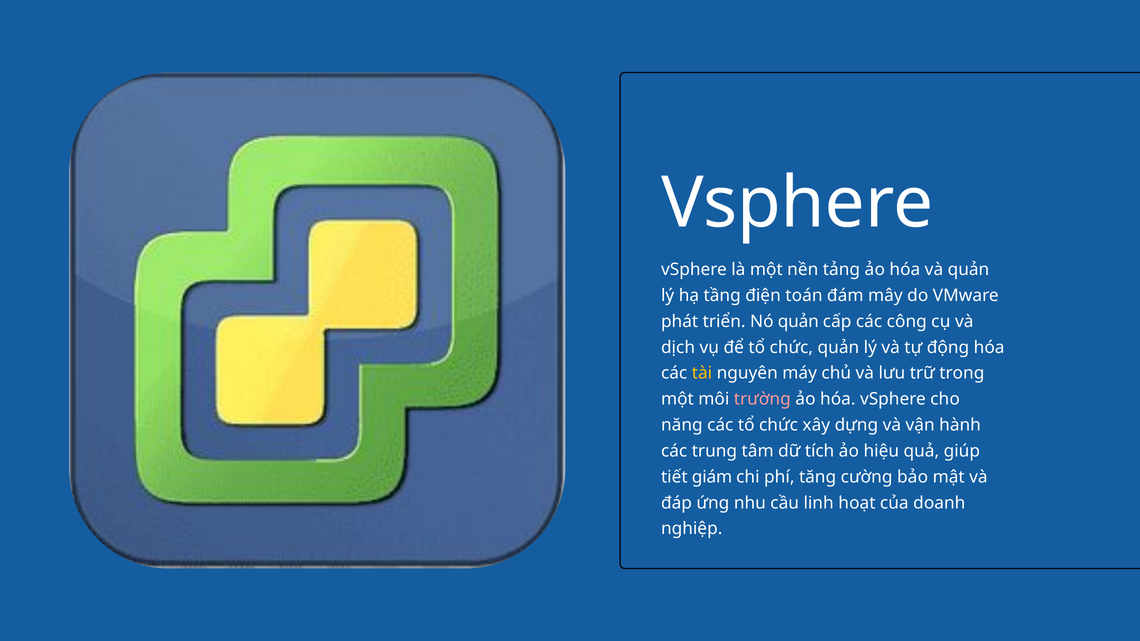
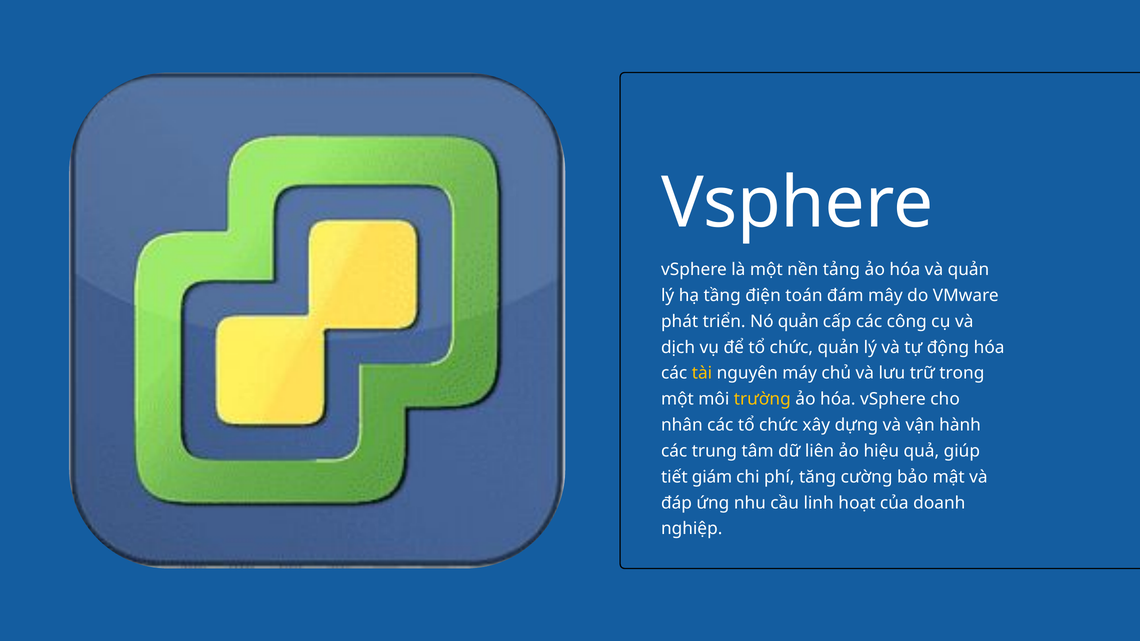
trường colour: pink -> yellow (762, 399)
năng: năng -> nhân (682, 425)
tích: tích -> liên (820, 451)
